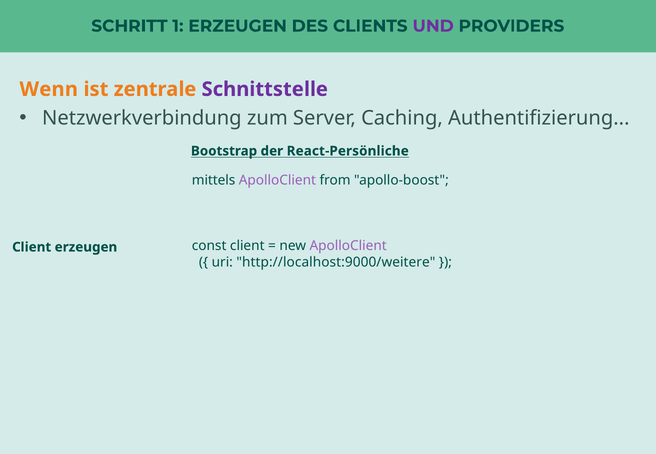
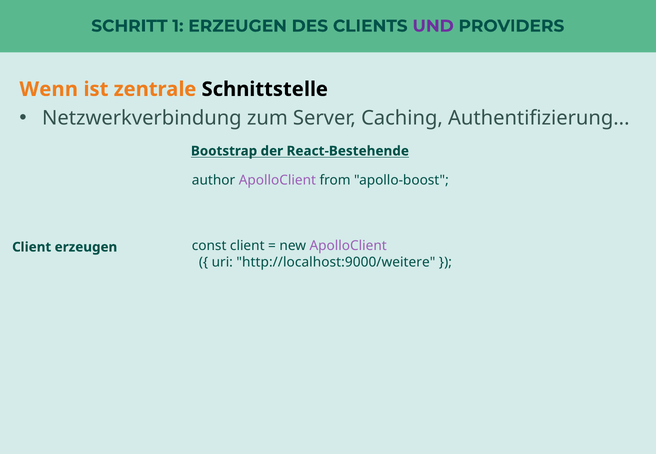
Schnittstelle colour: purple -> black (265, 89)
React-Persönliche: React-Persönliche -> React-Bestehende (348, 151)
mittels: mittels -> author (214, 180)
